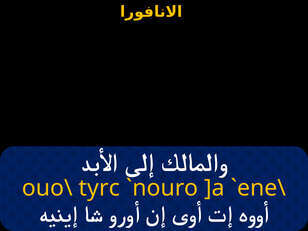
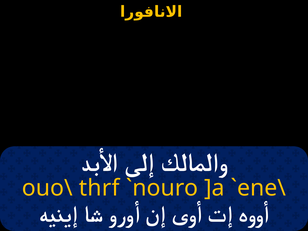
tyrc: tyrc -> thrf (99, 188)
